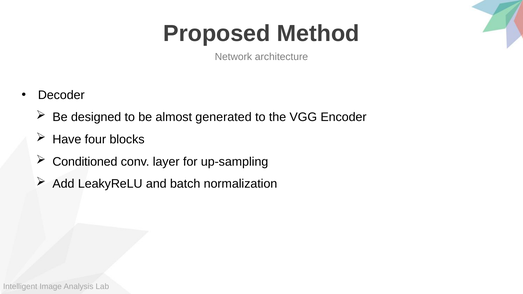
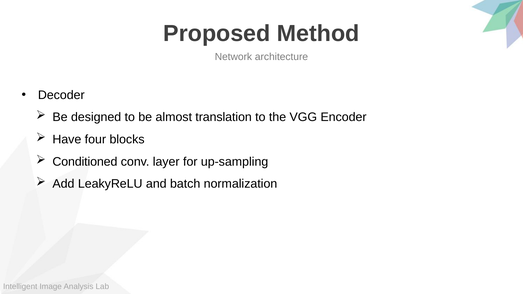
generated: generated -> translation (224, 117)
